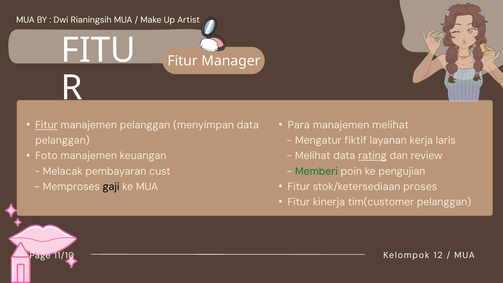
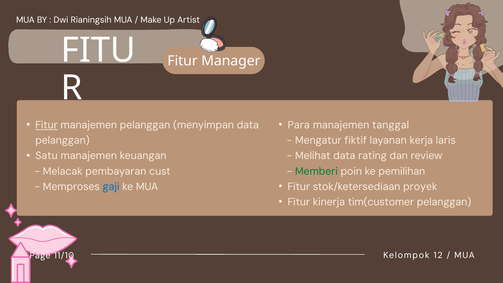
manajemen melihat: melihat -> tanggal (391, 125)
Foto: Foto -> Satu (46, 156)
rating underline: present -> none (372, 156)
pengujian: pengujian -> pemilihan (402, 171)
proses: proses -> proyek (420, 187)
gaji colour: black -> blue (111, 187)
